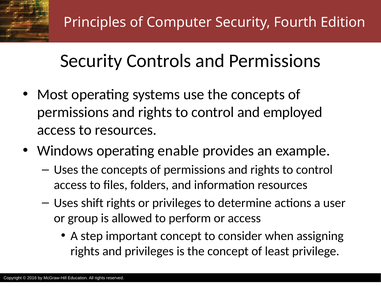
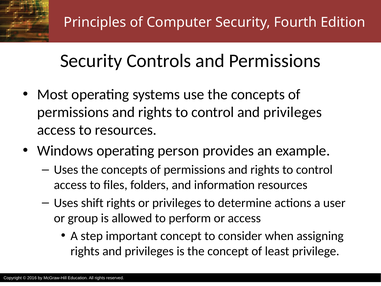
control and employed: employed -> privileges (293, 112)
enable: enable -> person (178, 151)
